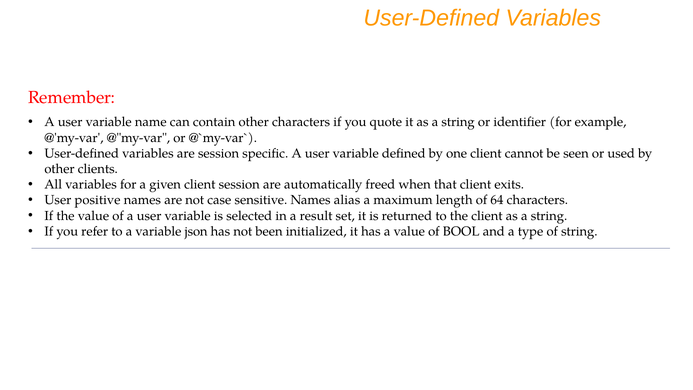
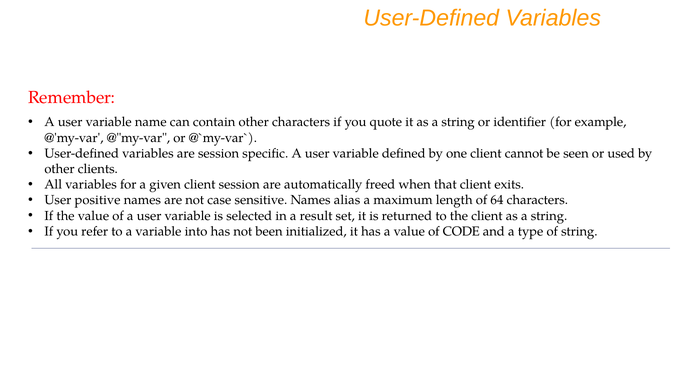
json: json -> into (196, 231)
BOOL: BOOL -> CODE (461, 231)
